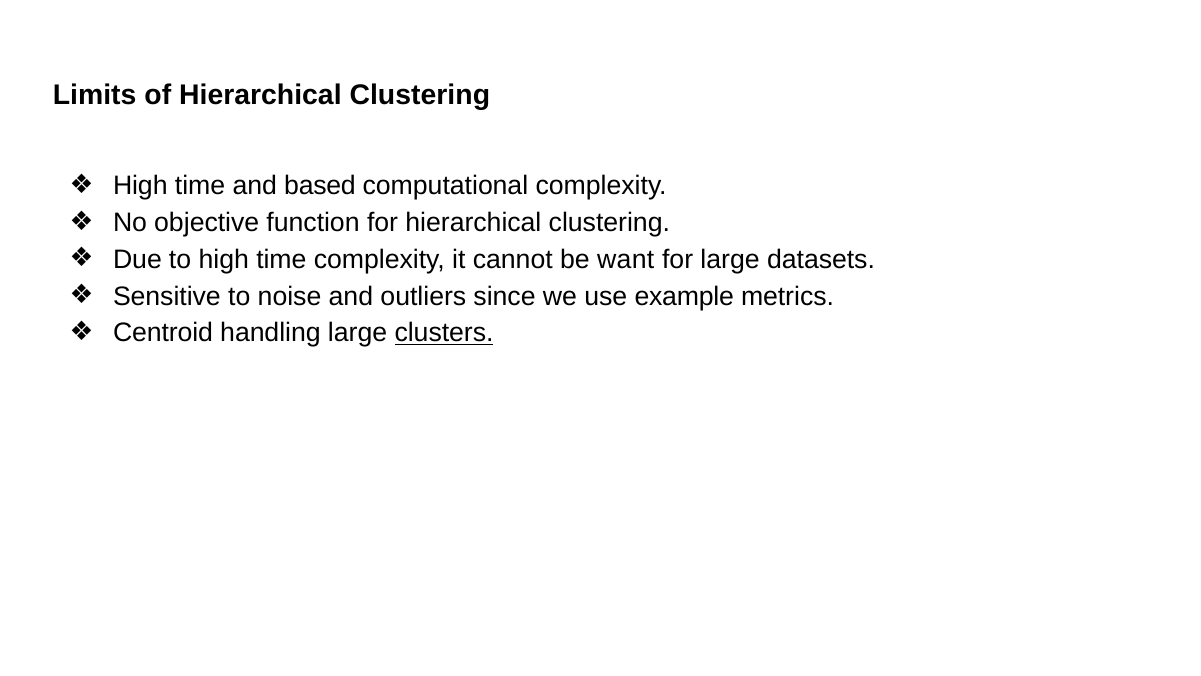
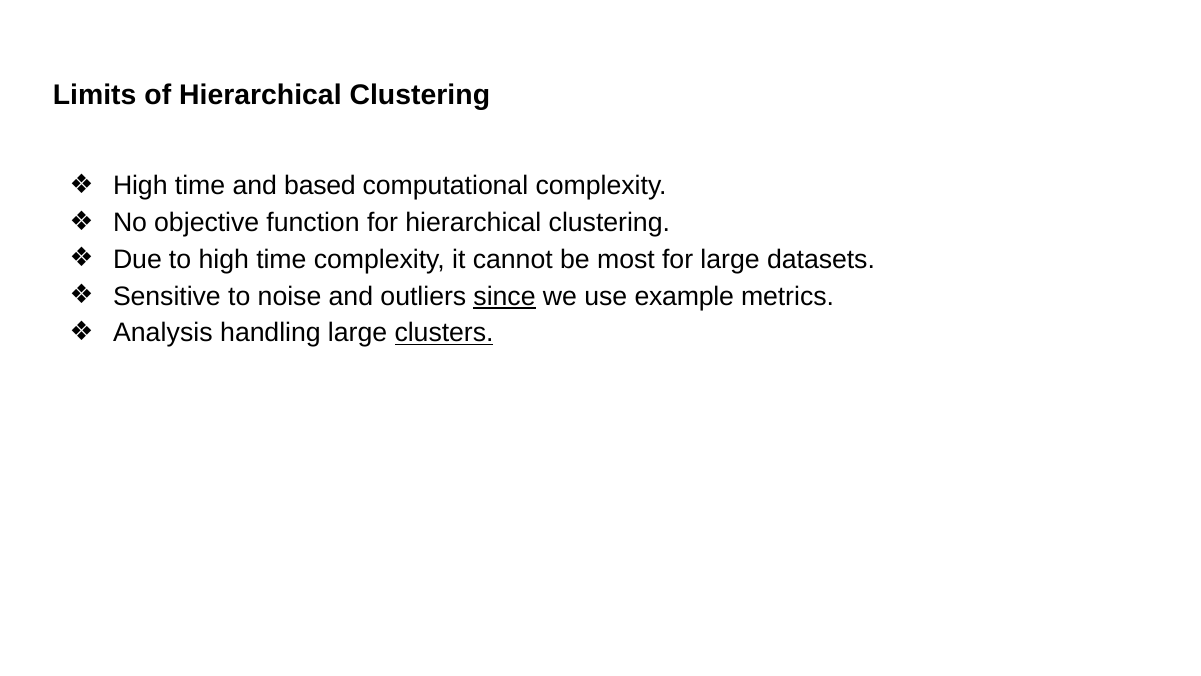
want: want -> most (626, 259)
since underline: none -> present (505, 296)
Centroid: Centroid -> Analysis (163, 333)
